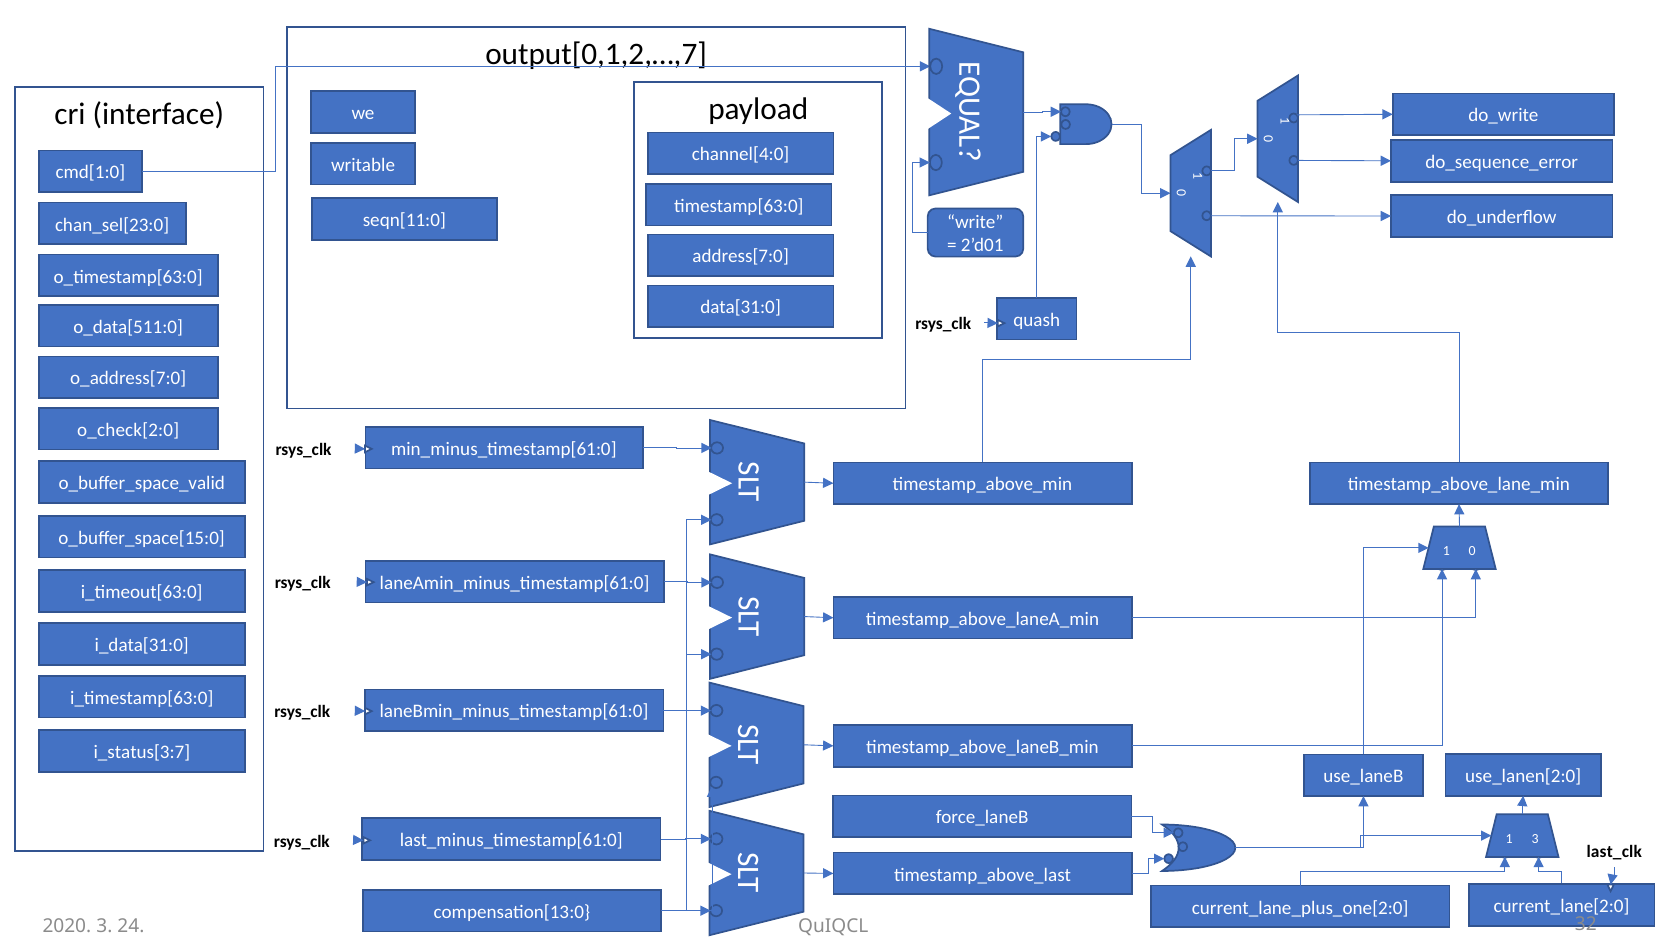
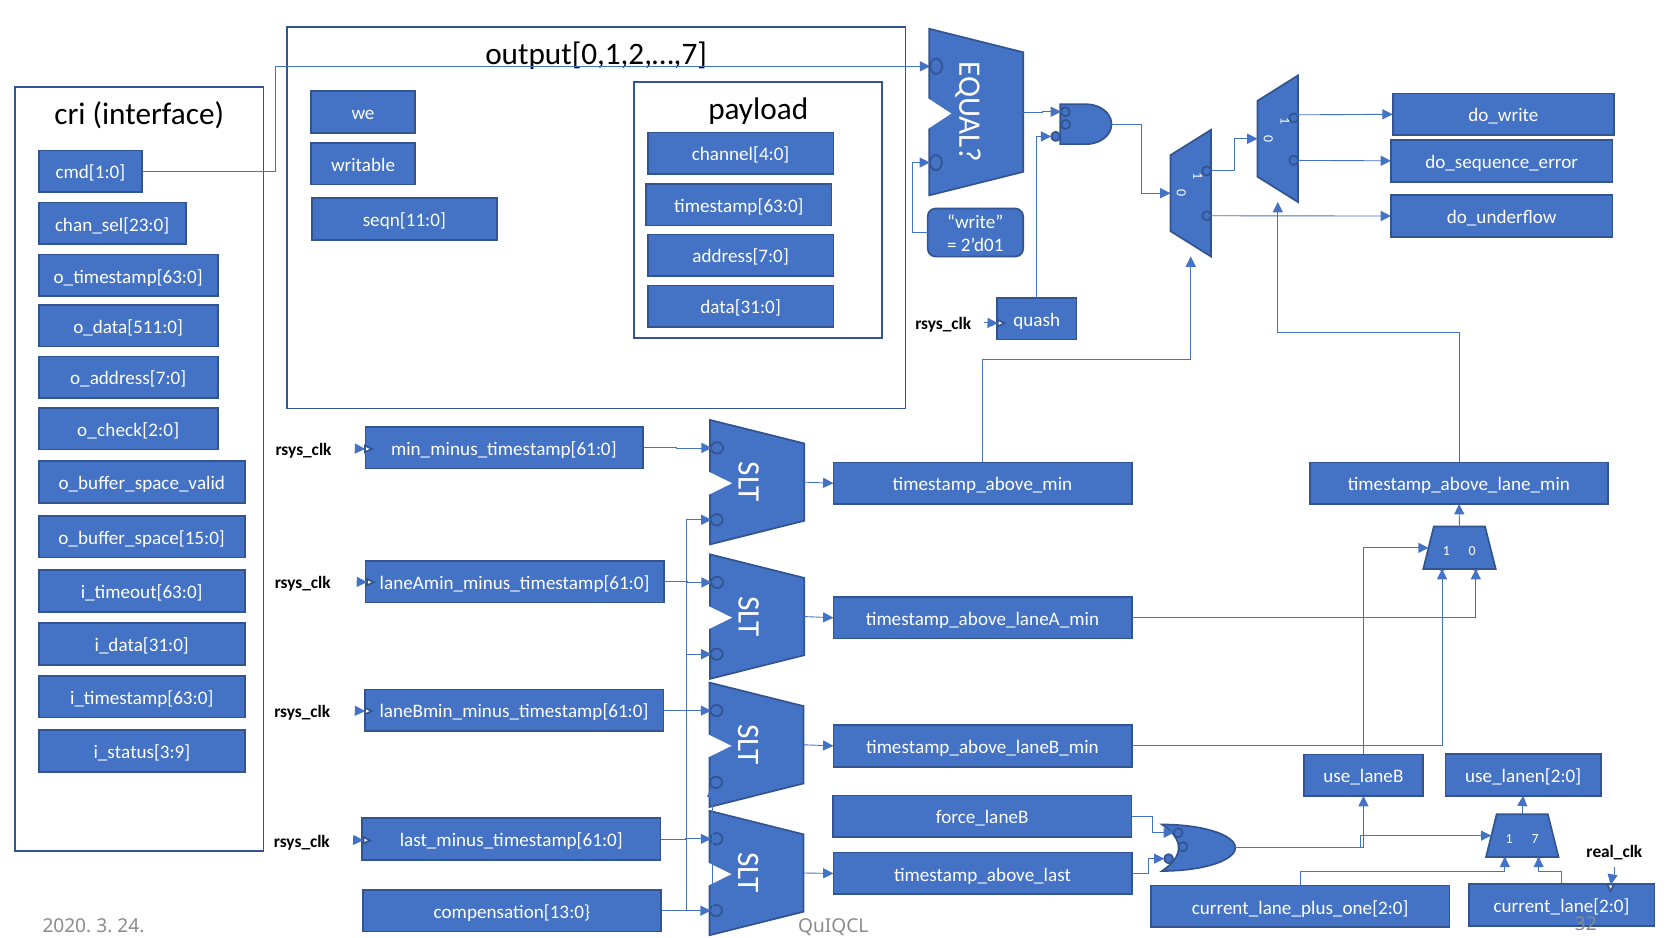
i_status[3:7: i_status[3:7 -> i_status[3:9 (142, 752)
1 3: 3 -> 7 (1535, 838)
last_clk: last_clk -> real_clk (1614, 852)
